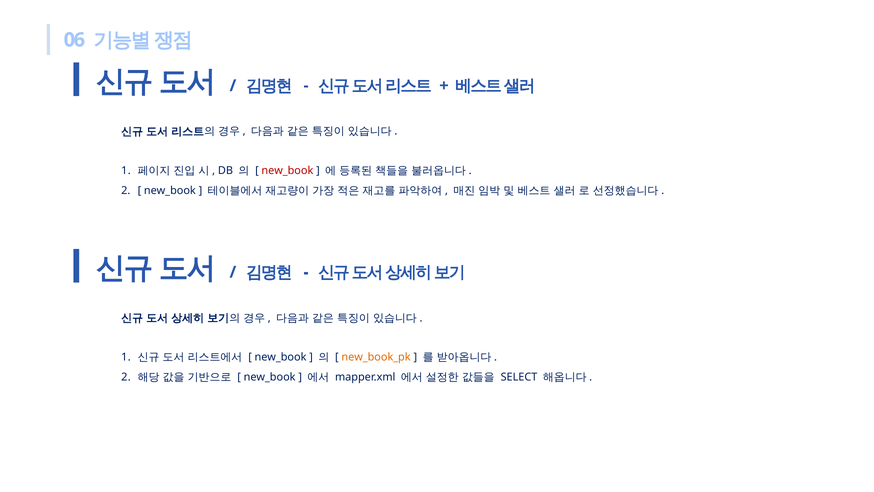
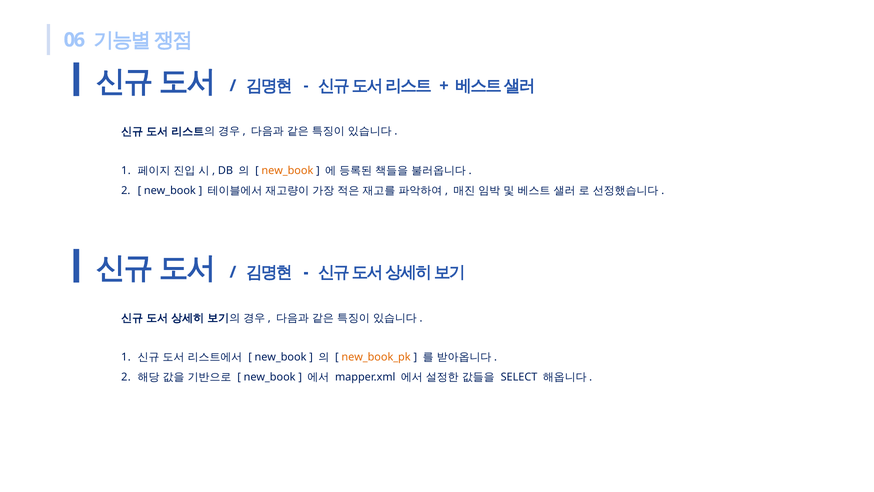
new_book colour: red -> orange (287, 171)
